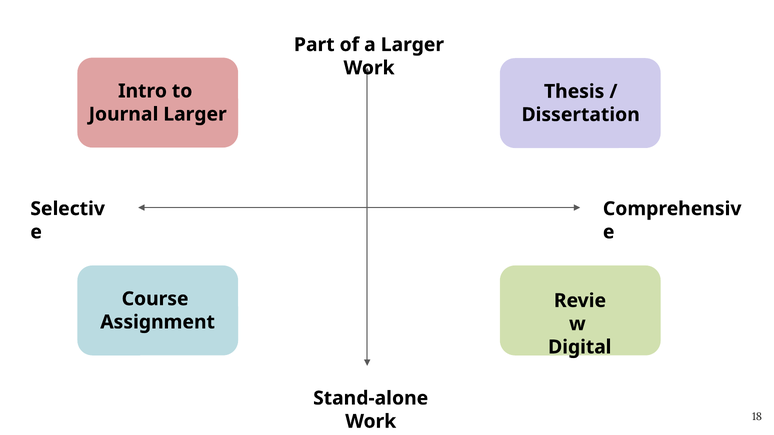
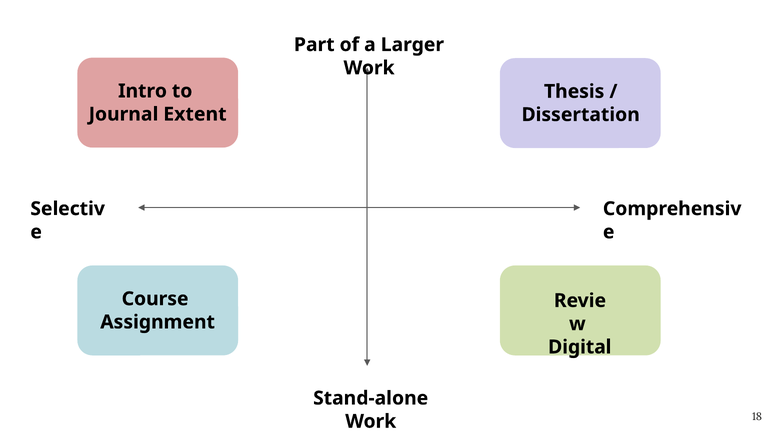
Journal Larger: Larger -> Extent (195, 114)
